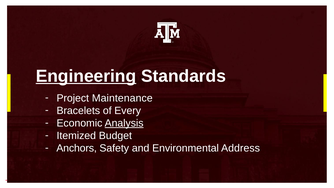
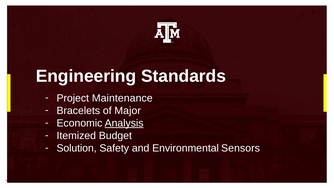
Engineering underline: present -> none (86, 76)
Every: Every -> Major (128, 111)
Anchors: Anchors -> Solution (77, 148)
Address: Address -> Sensors (241, 148)
